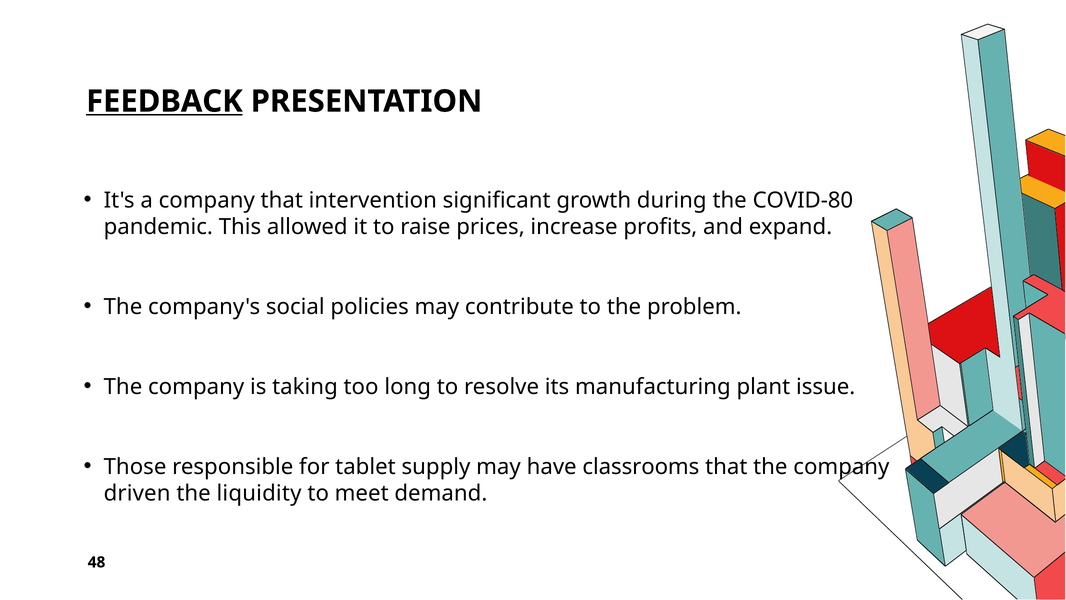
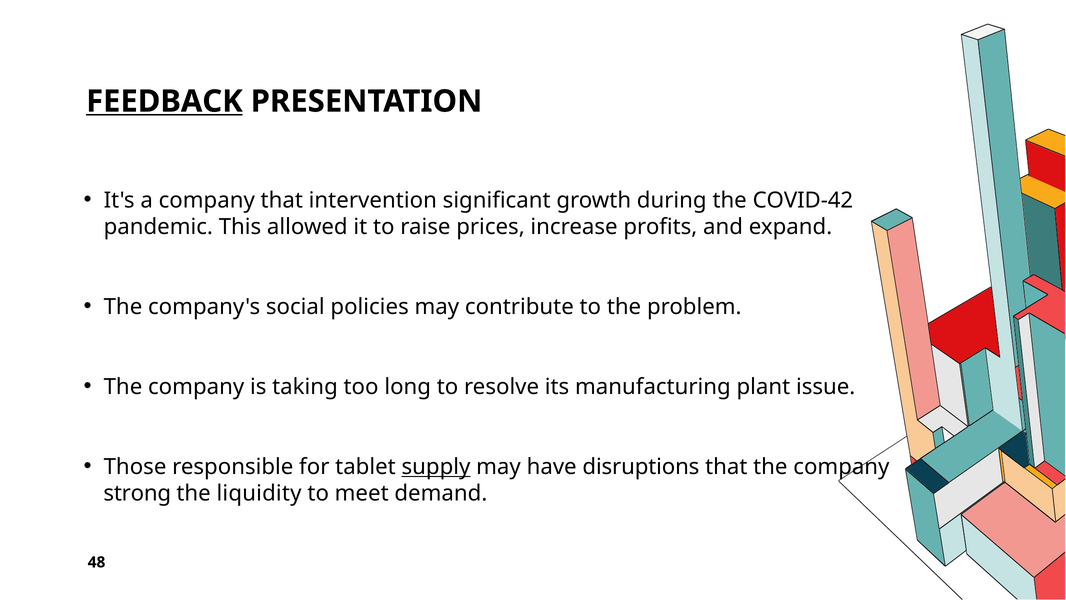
COVID-80: COVID-80 -> COVID-42 (803, 200)
supply underline: none -> present (436, 467)
classrooms: classrooms -> disruptions (641, 467)
driven: driven -> strong (137, 493)
